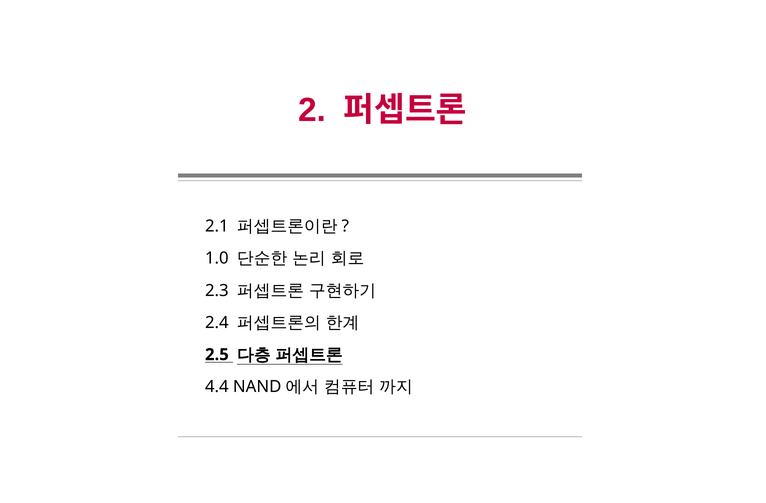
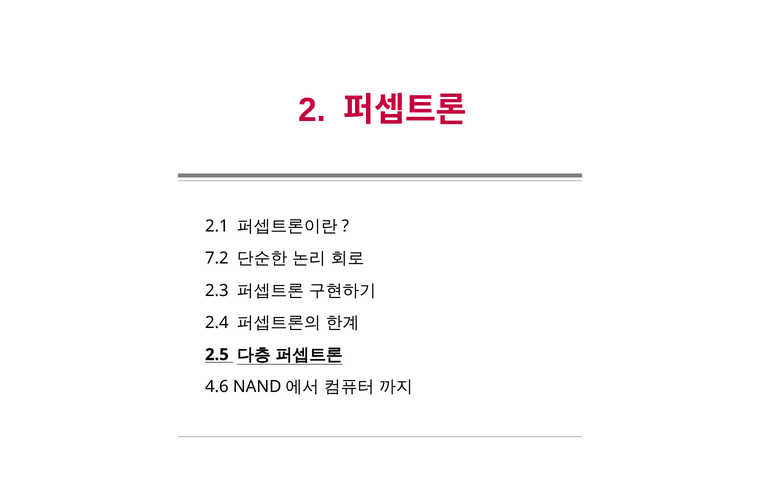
1.0: 1.0 -> 7.2 (217, 258)
4.4: 4.4 -> 4.6 (217, 387)
